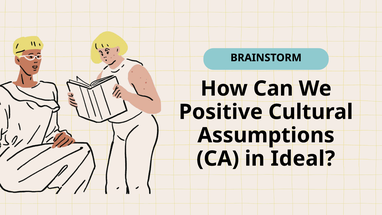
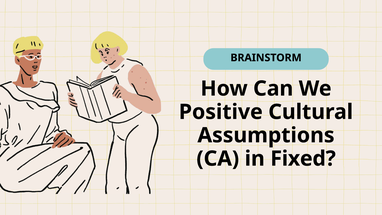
Ideal: Ideal -> Fixed (303, 159)
